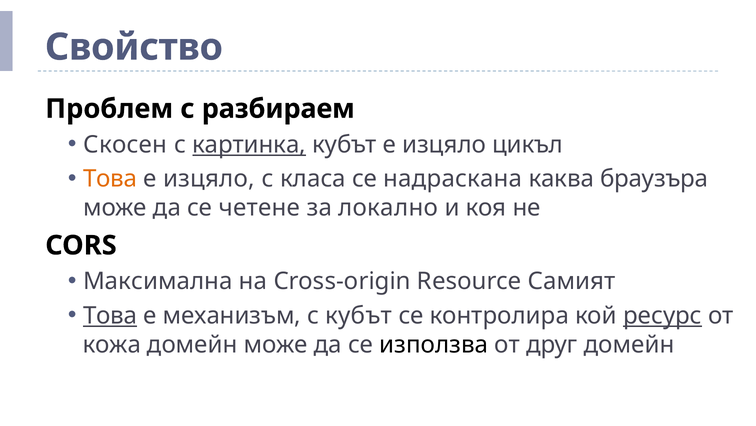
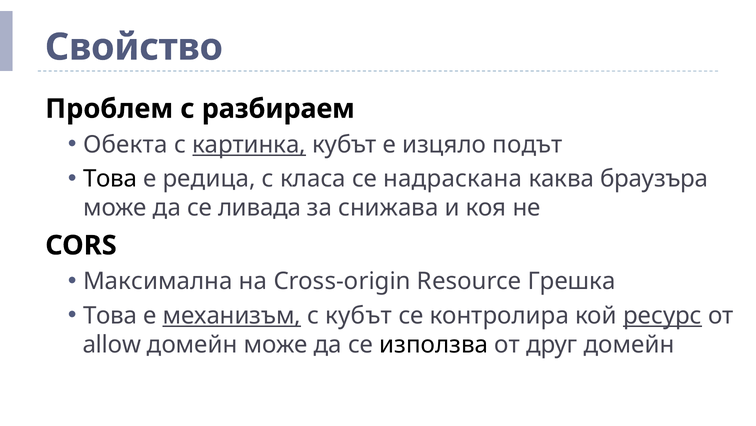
Скосен: Скосен -> Обекта (125, 144)
цикъл: цикъл -> подът (527, 144)
Това colour: orange -> black (110, 179)
изцяло: изцяло -> редица (209, 179)
четене: четене -> ливада (260, 208)
локално: локално -> снижава (388, 208)
Самият: Самият -> Грешка (572, 281)
Това underline: present -> none (110, 315)
механизъм underline: none -> present (232, 315)
кожа: кожа -> allow (112, 344)
